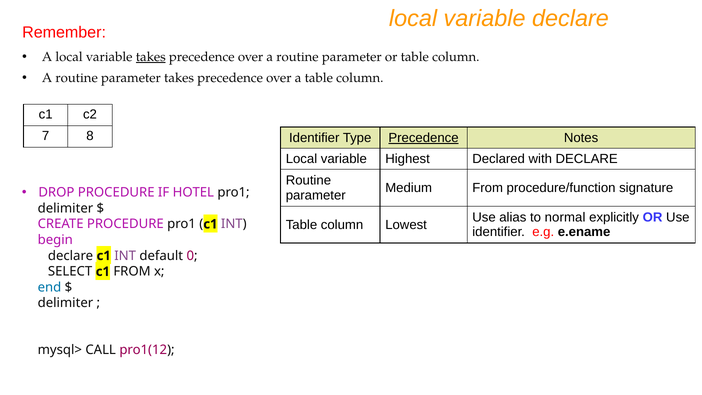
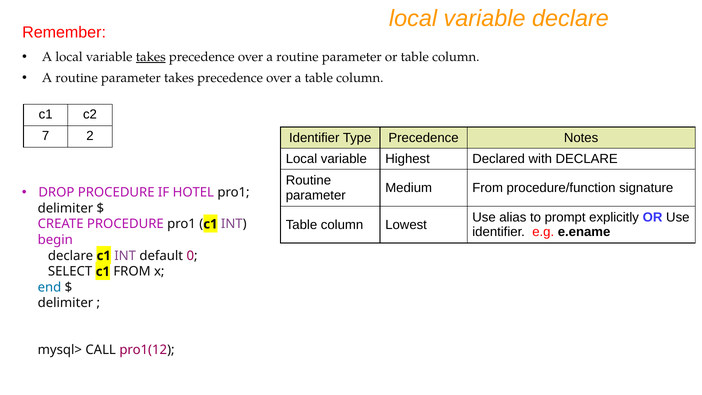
8: 8 -> 2 (90, 136)
Precedence underline: present -> none (424, 138)
normal: normal -> prompt (565, 217)
